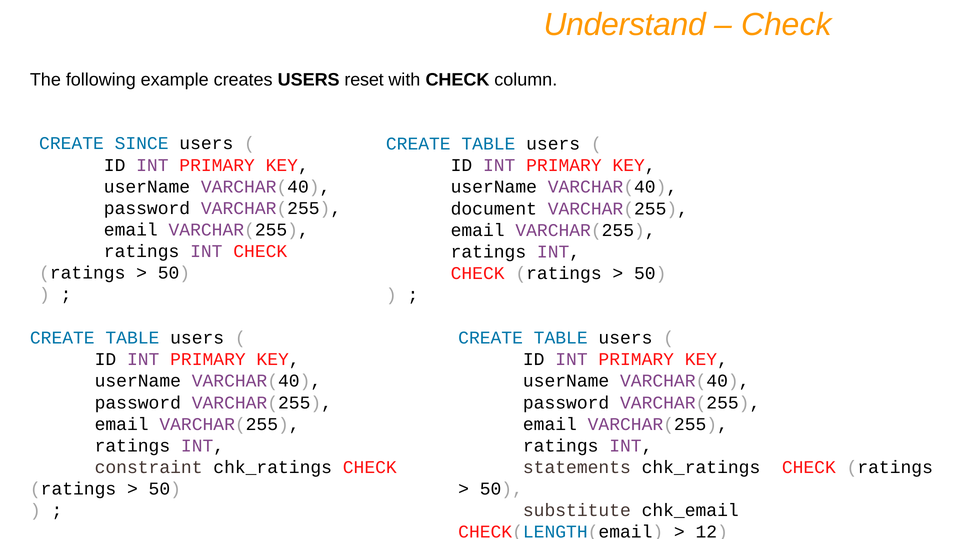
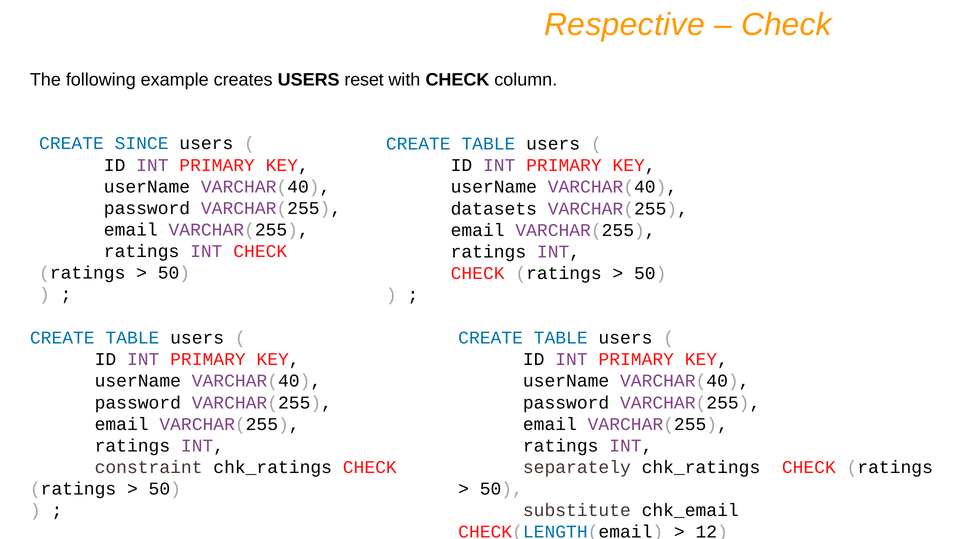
Understand: Understand -> Respective (624, 25)
document: document -> datasets (494, 209)
statements: statements -> separately (577, 468)
